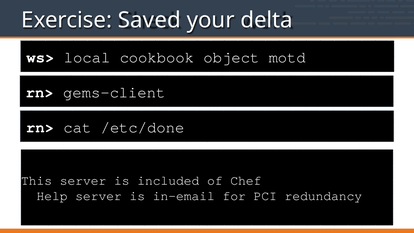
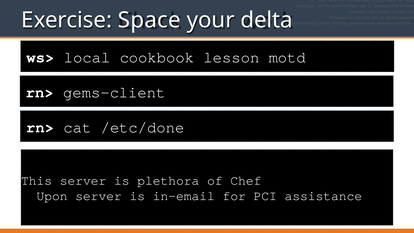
Saved: Saved -> Space (149, 20)
object: object -> lesson (231, 57)
included: included -> plethora (168, 180)
Help: Help -> Upon (52, 196)
redundancy: redundancy -> assistance (323, 196)
